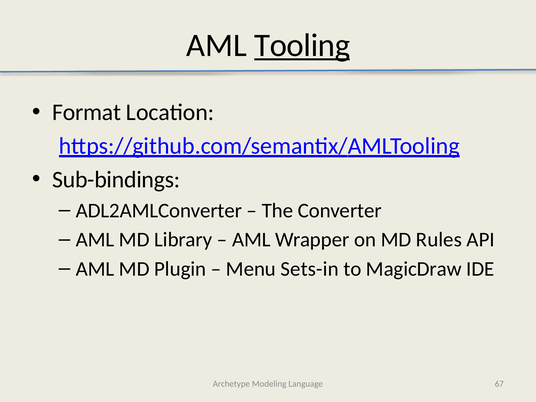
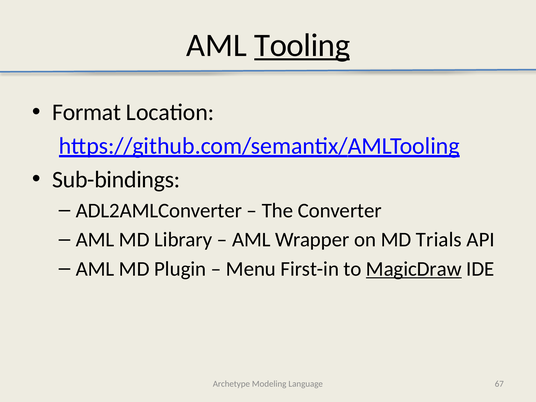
Rules: Rules -> Trials (439, 240)
Sets-in: Sets-in -> First-in (310, 269)
MagicDraw underline: none -> present (414, 269)
